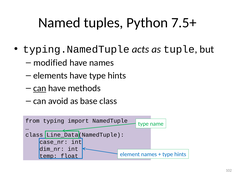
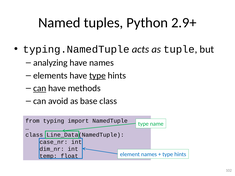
7.5+: 7.5+ -> 2.9+ (184, 23)
modified: modified -> analyzing (50, 63)
type underline: none -> present (97, 76)
